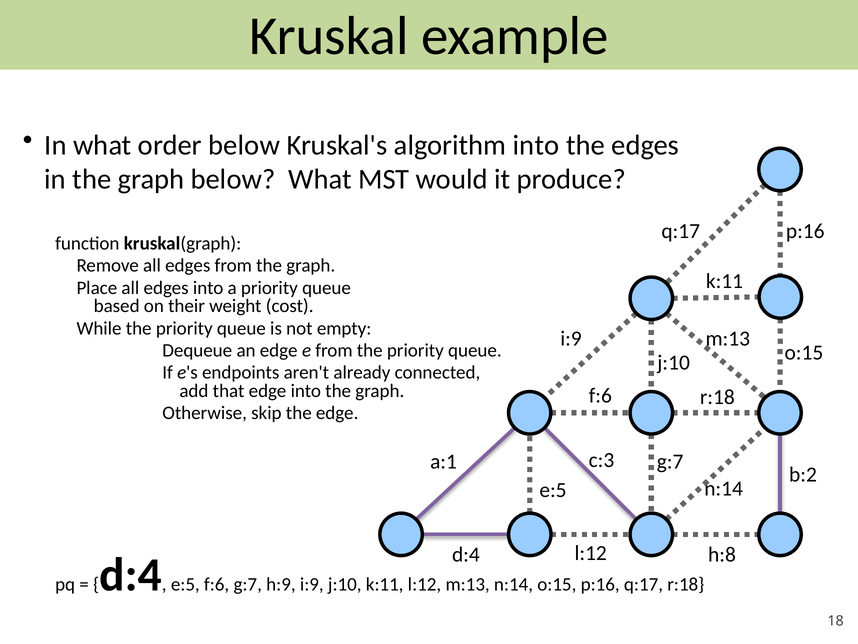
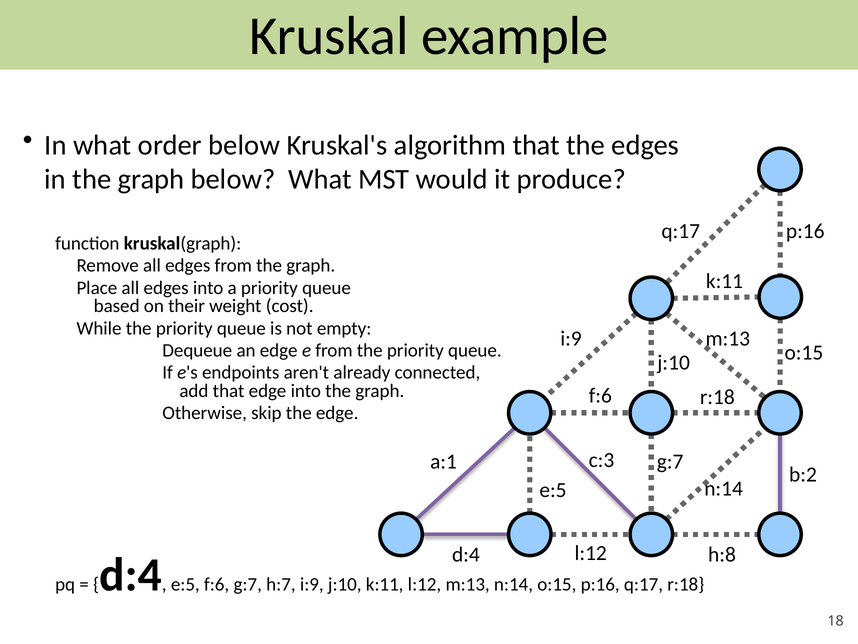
algorithm into: into -> that (536, 145)
h:9: h:9 -> h:7 (281, 584)
